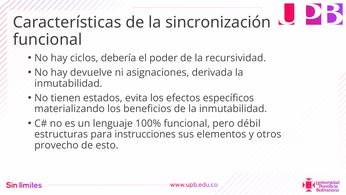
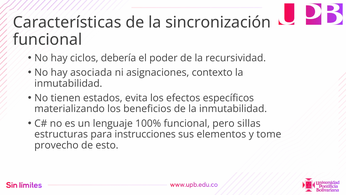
devuelve: devuelve -> asociada (91, 72)
derivada: derivada -> contexto (212, 72)
débil: débil -> sillas (249, 123)
otros: otros -> tome (269, 134)
